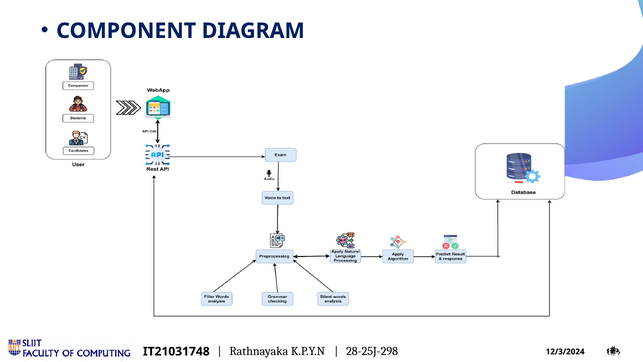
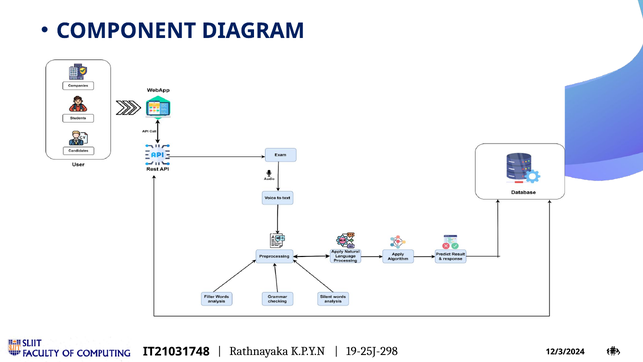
28-25J-298: 28-25J-298 -> 19-25J-298 (372, 351)
